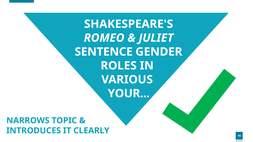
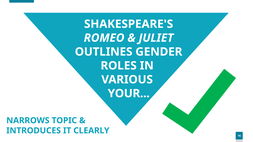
SENTENCE: SENTENCE -> OUTLINES (104, 52)
